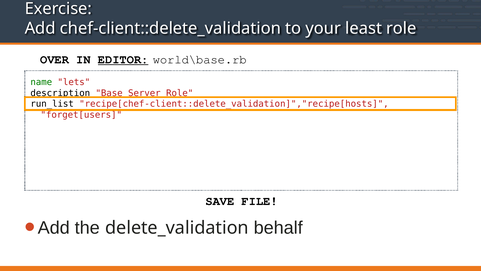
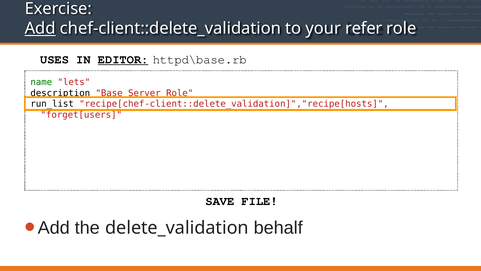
Add underline: none -> present (40, 28)
least: least -> refer (364, 28)
world\base.rb: world\base.rb -> httpd\base.rb (200, 59)
OVER: OVER -> USES (55, 59)
